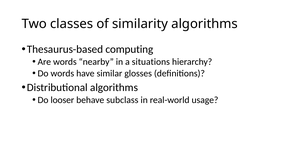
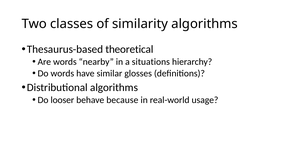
computing: computing -> theoretical (129, 49)
subclass: subclass -> because (122, 100)
